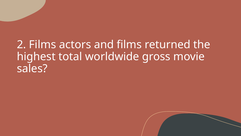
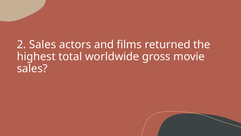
2 Films: Films -> Sales (43, 44)
